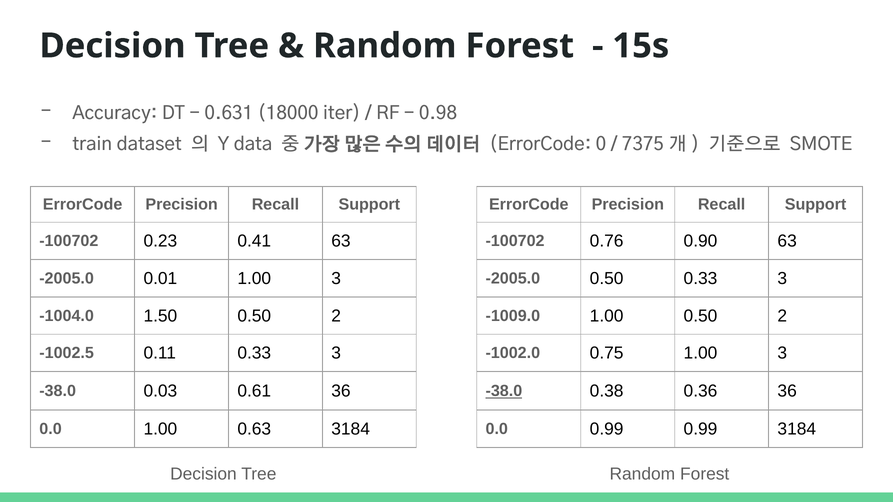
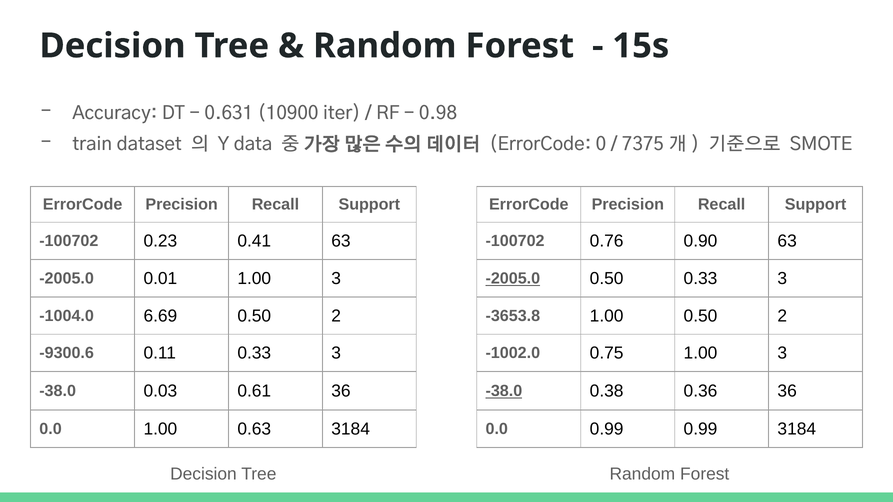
18000: 18000 -> 10900 (288, 113)
-2005.0 underline: none -> present (513, 279)
1.50: 1.50 -> 6.69 (160, 316)
-1009.0: -1009.0 -> -3653.8 (513, 316)
-1002.5: -1002.5 -> -9300.6 (67, 353)
